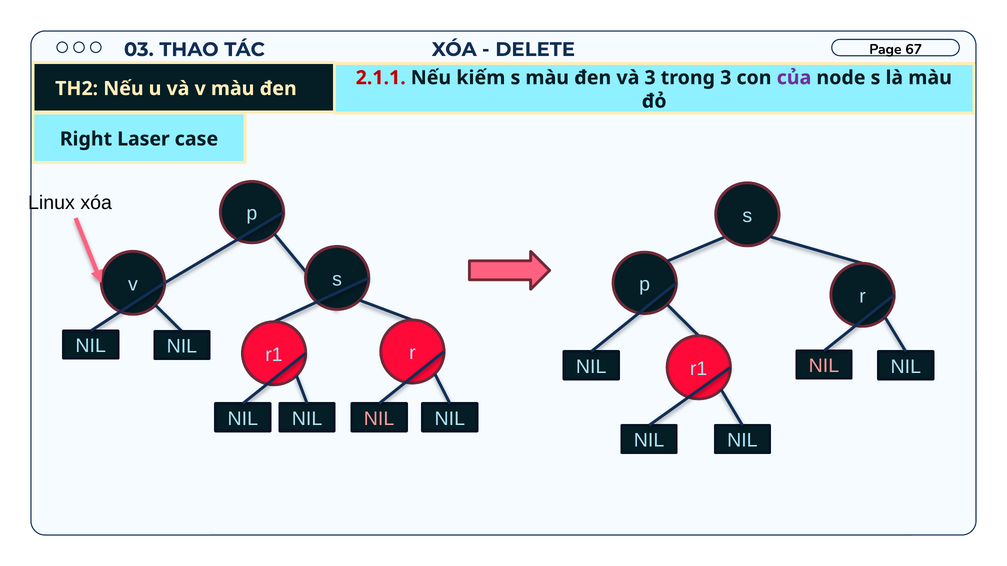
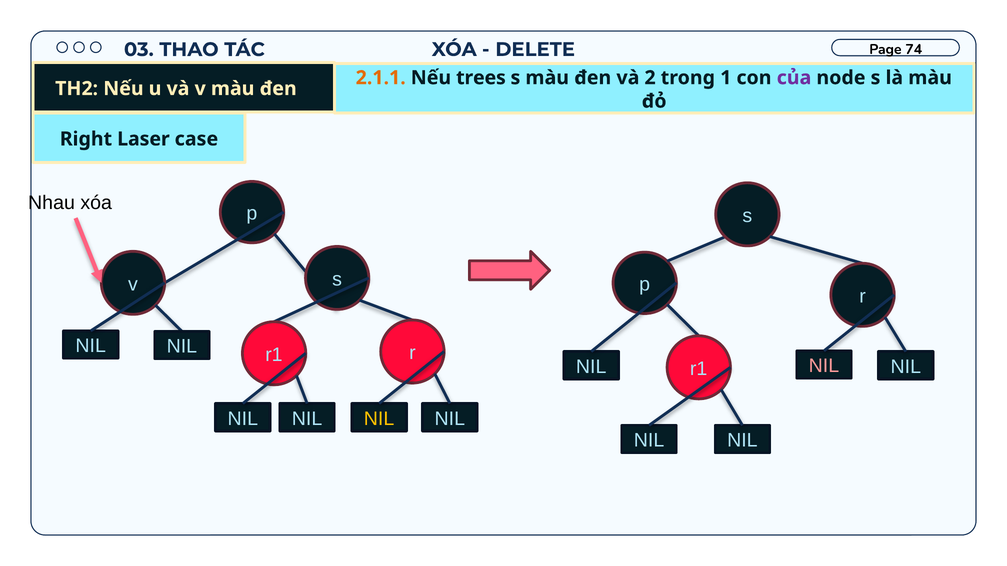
67: 67 -> 74 (914, 49)
2.1.1 colour: red -> orange (381, 78)
kiếm: kiếm -> trees (481, 78)
và 3: 3 -> 2 (650, 78)
trong 3: 3 -> 1 (726, 78)
Linux: Linux -> Nhau (52, 203)
NIL colour: pink -> yellow (379, 419)
